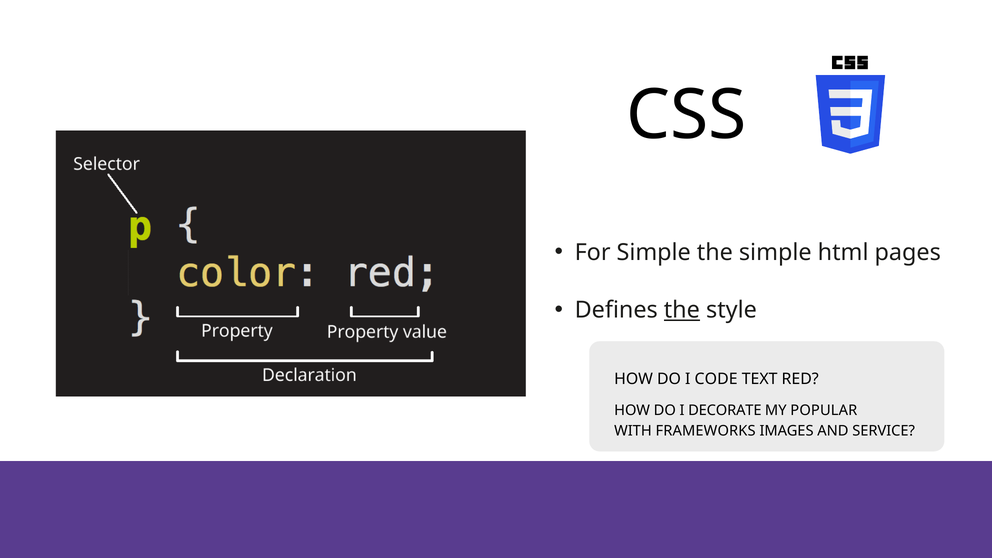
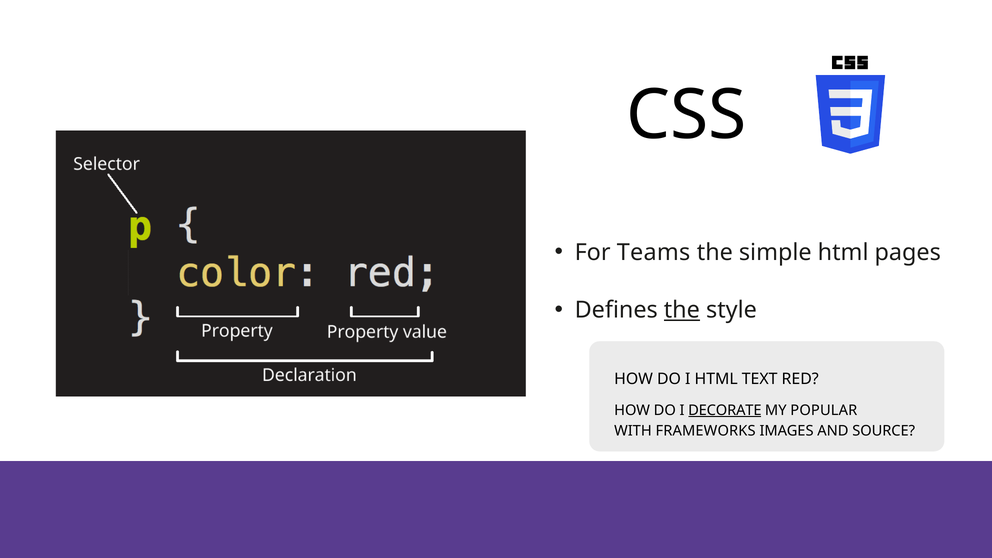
For Simple: Simple -> Teams (654, 253)
I CODE: CODE -> HTML (716, 379)
DECORATE underline: none -> present (725, 410)
SERVICE: SERVICE -> SOURCE (884, 431)
